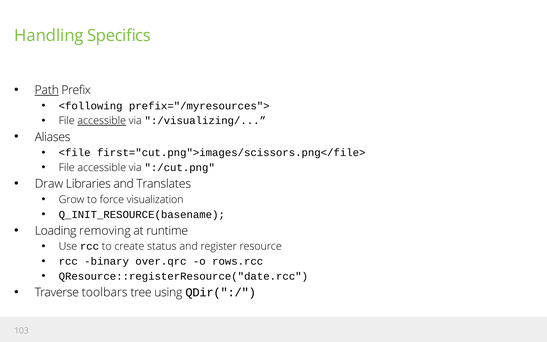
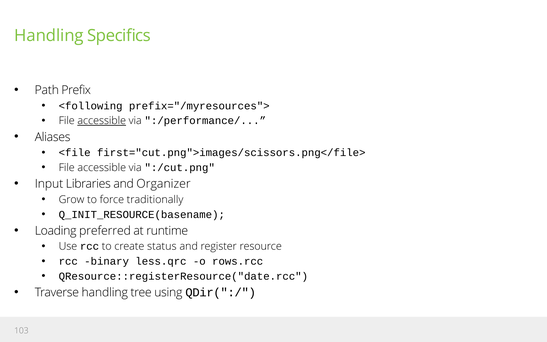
Path underline: present -> none (47, 90)
:/visualizing/: :/visualizing/ -> :/performance/ (205, 121)
Draw: Draw -> Input (49, 184)
Translates: Translates -> Organizer (164, 184)
visualization: visualization -> traditionally (155, 200)
removing: removing -> preferred (105, 231)
over.qrc: over.qrc -> less.qrc (161, 261)
Traverse toolbars: toolbars -> handling (105, 292)
